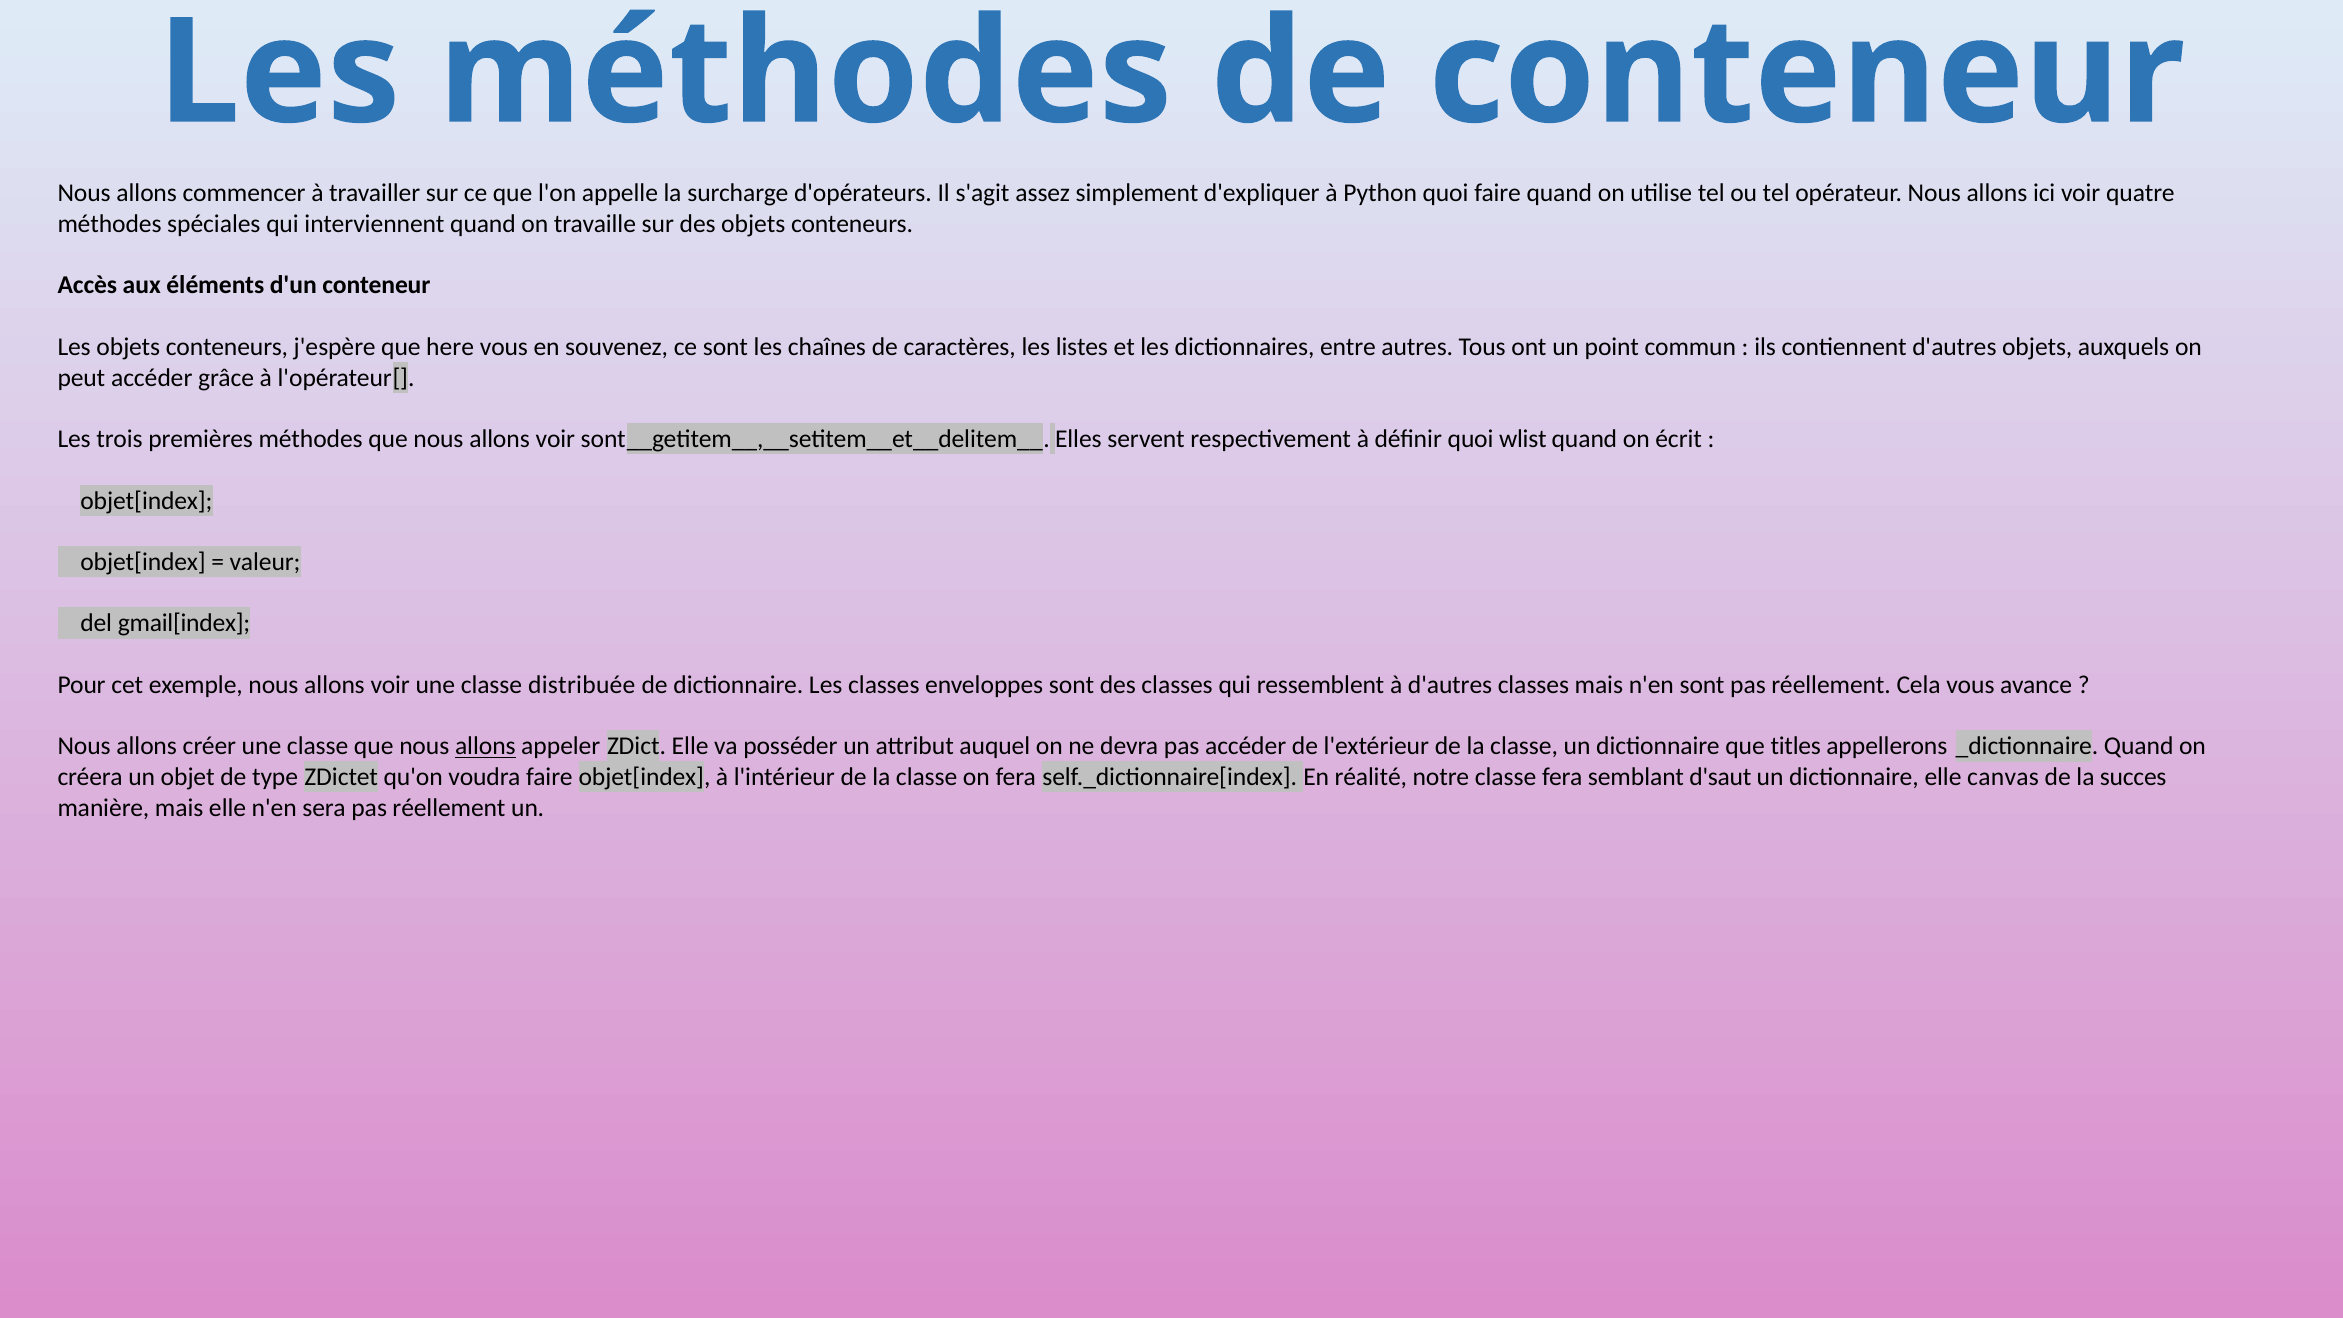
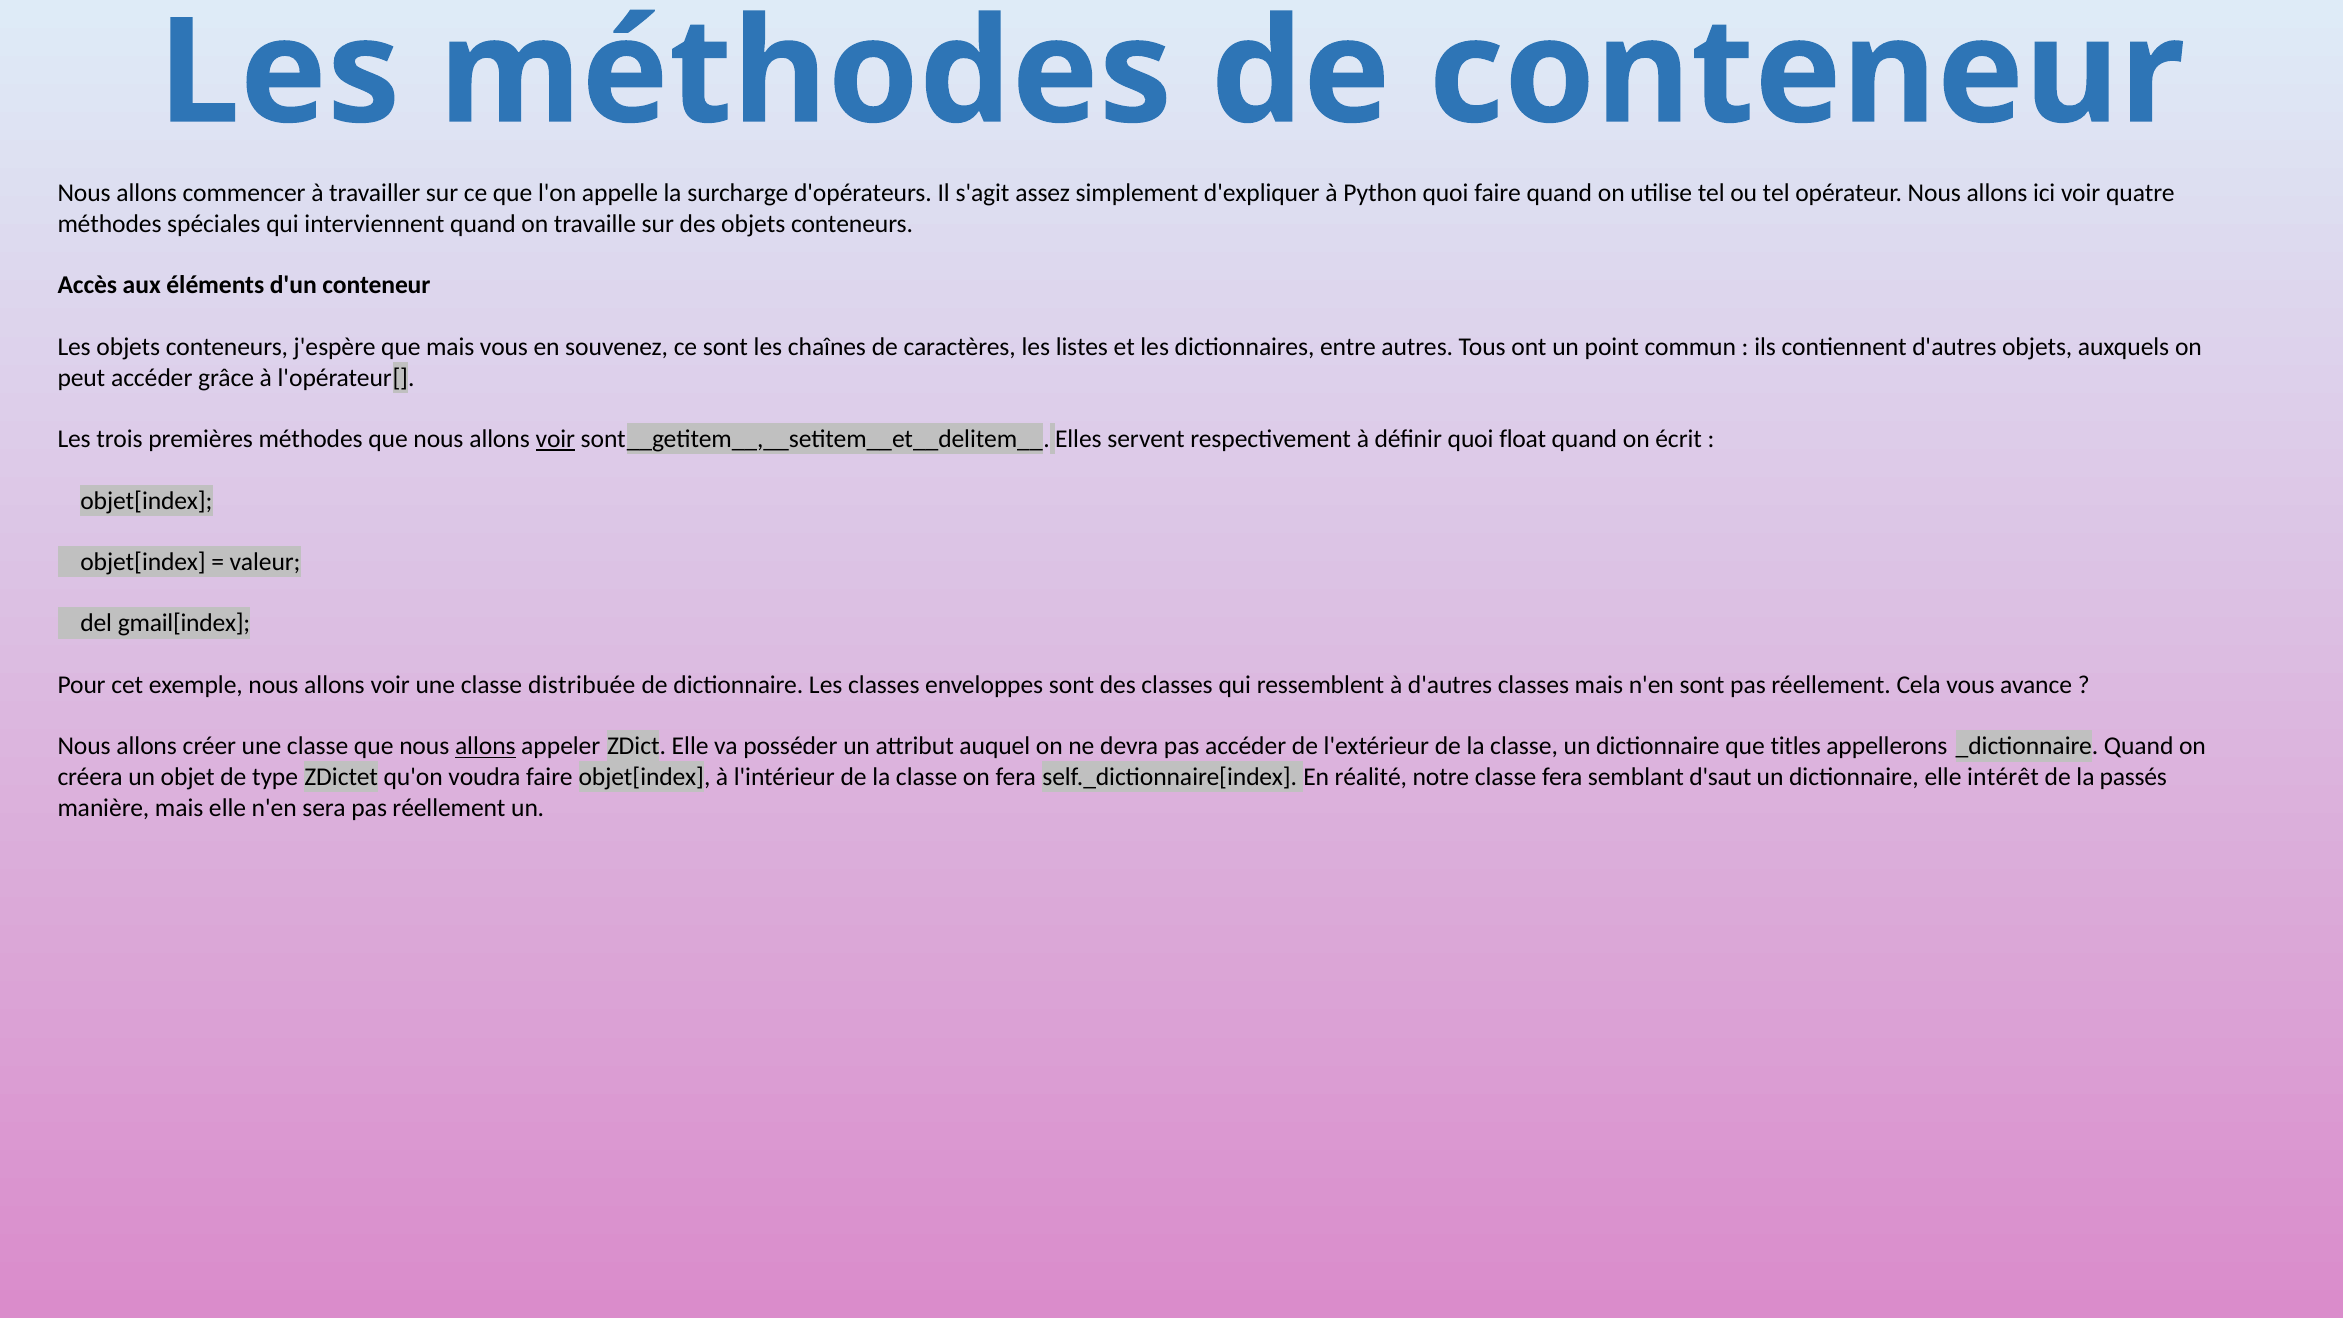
que here: here -> mais (450, 347)
voir underline: none -> present (555, 439)
wlist: wlist -> float (1523, 439)
canvas: canvas -> intérêt (2003, 777)
succes: succes -> passés (2133, 777)
